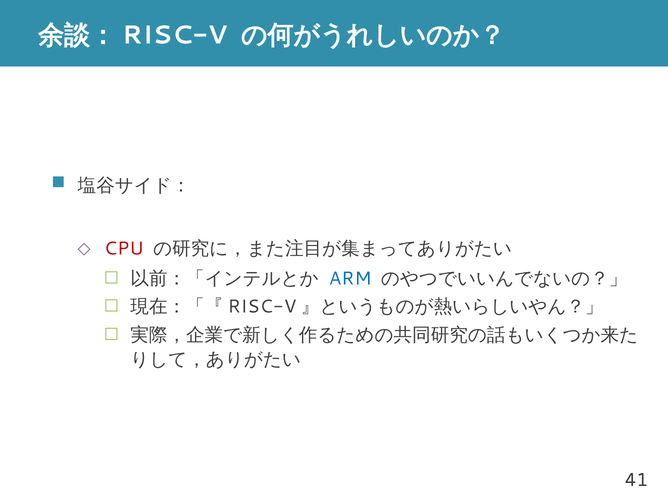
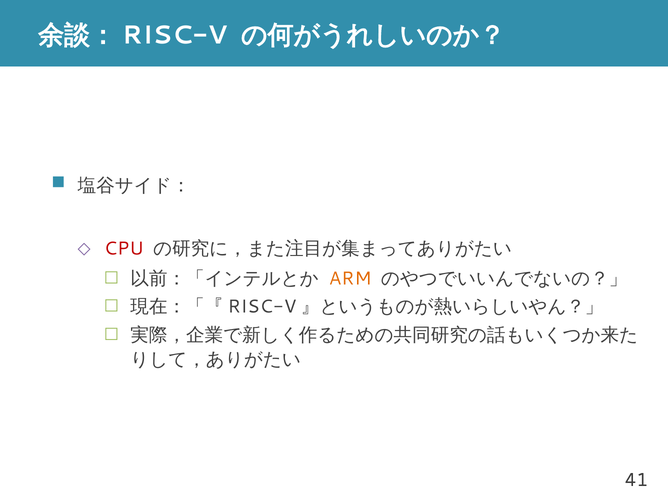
ARM colour: blue -> orange (350, 279)
